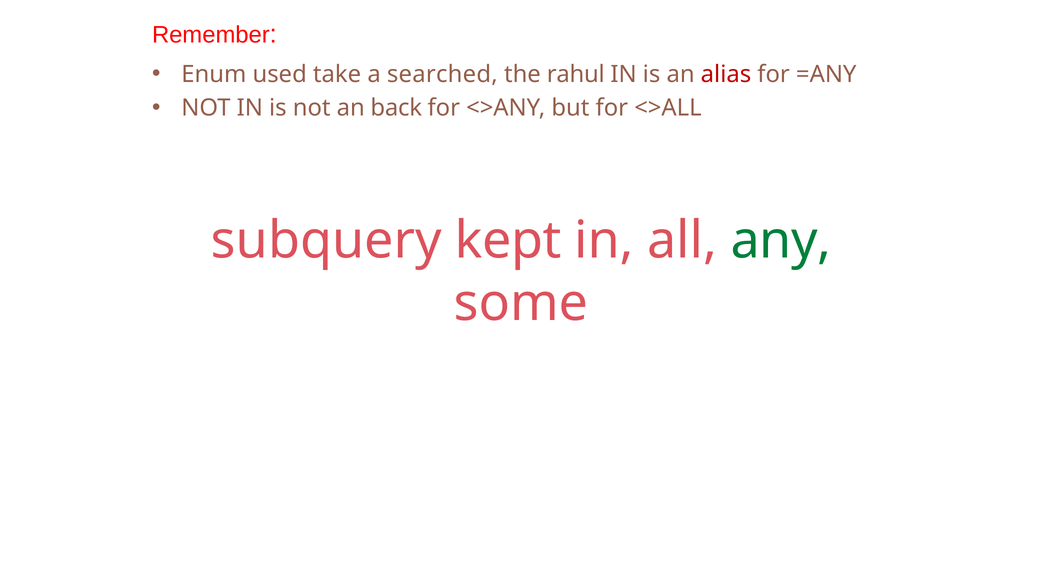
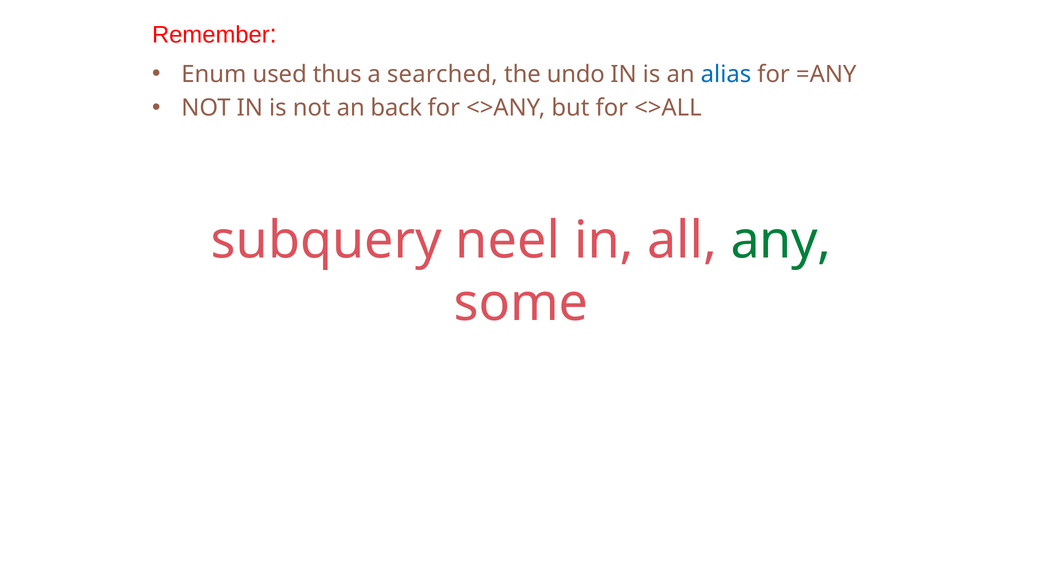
take: take -> thus (337, 74)
rahul: rahul -> undo (576, 74)
alias colour: red -> blue (726, 74)
kept: kept -> neel (508, 241)
